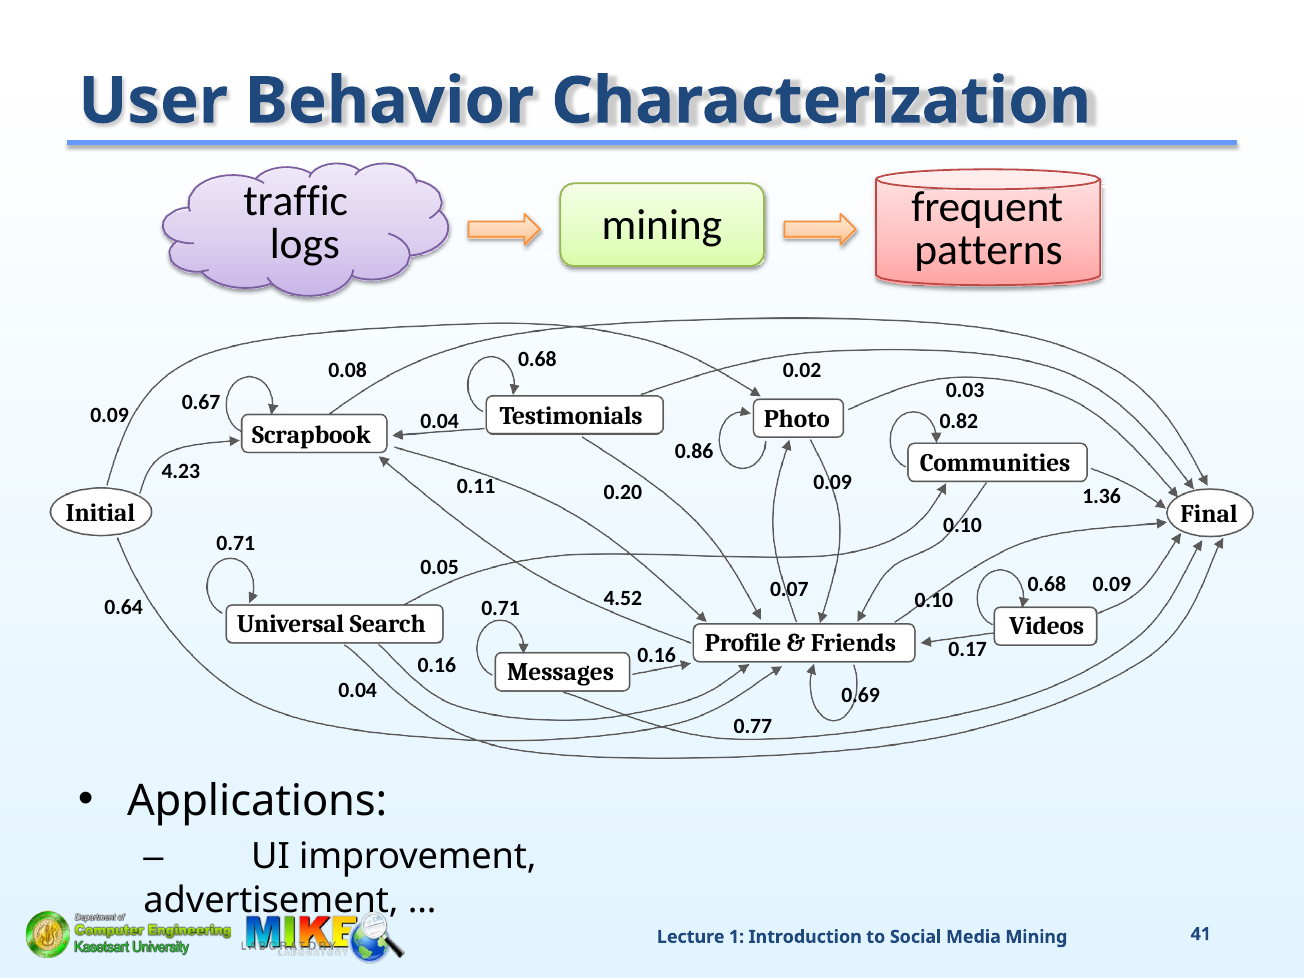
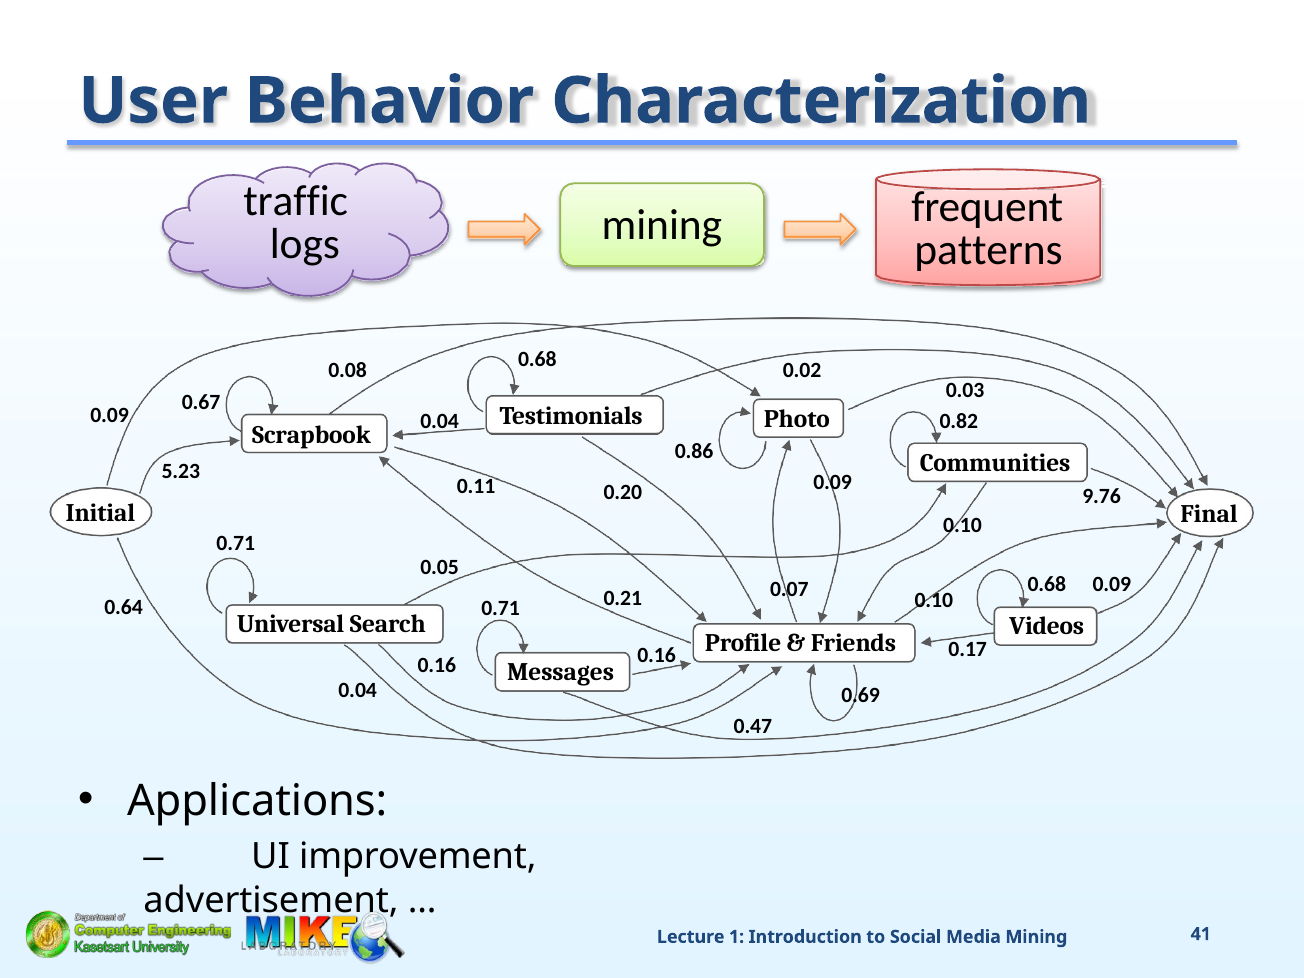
4.23: 4.23 -> 5.23 (181, 472)
1.36: 1.36 -> 9.76 (1102, 496)
4.52: 4.52 -> 0.21 (623, 598)
0.77: 0.77 -> 0.47 (753, 727)
